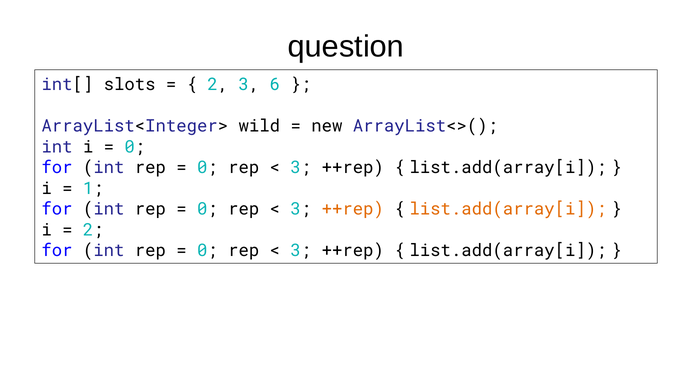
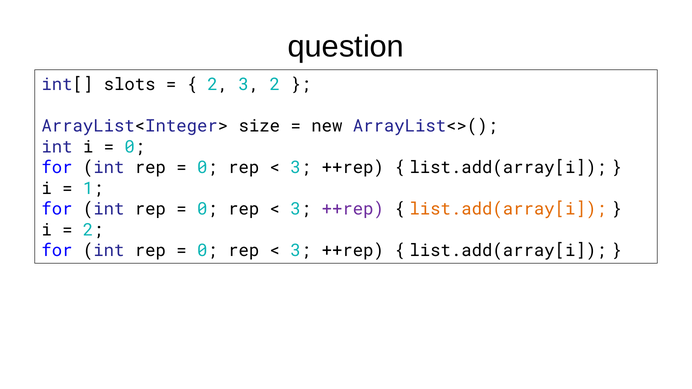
3 6: 6 -> 2 (275, 85)
wild: wild -> size (259, 126)
++rep colour: orange -> purple (353, 209)
